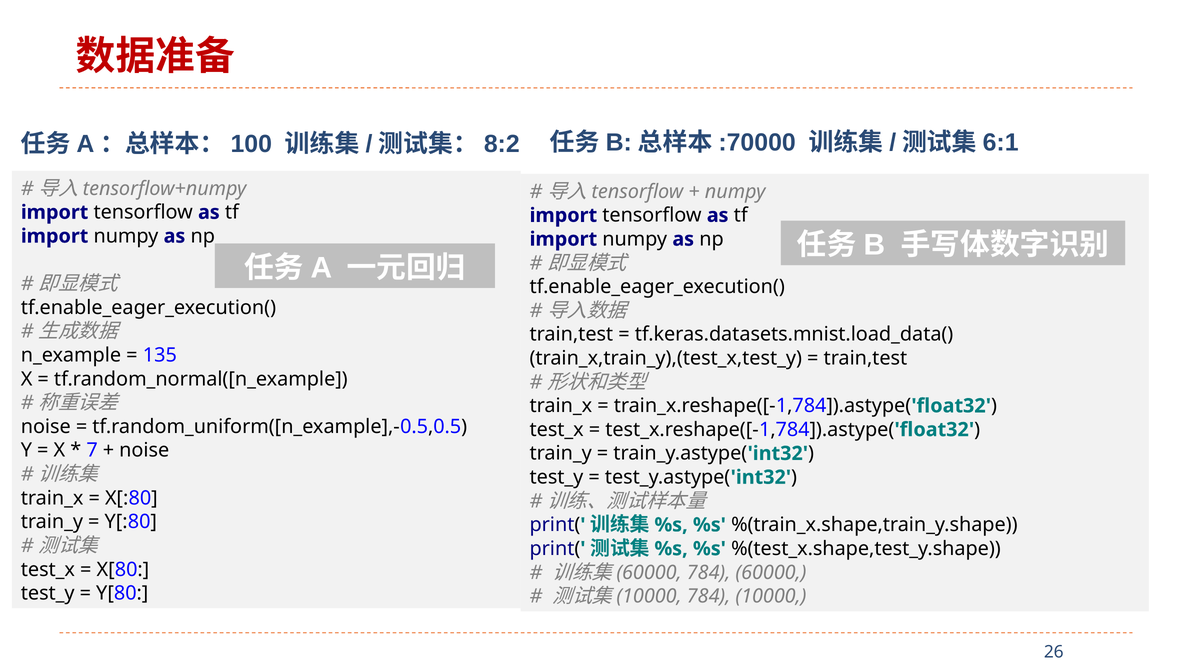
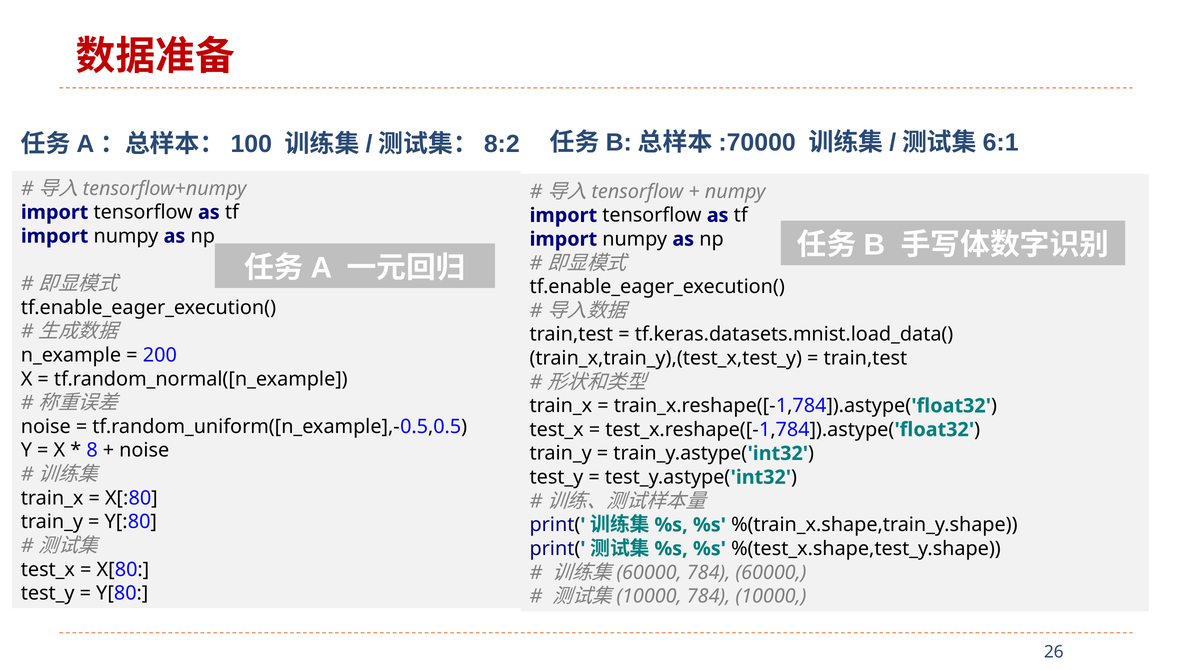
135: 135 -> 200 (160, 355)
7: 7 -> 8 (92, 451)
